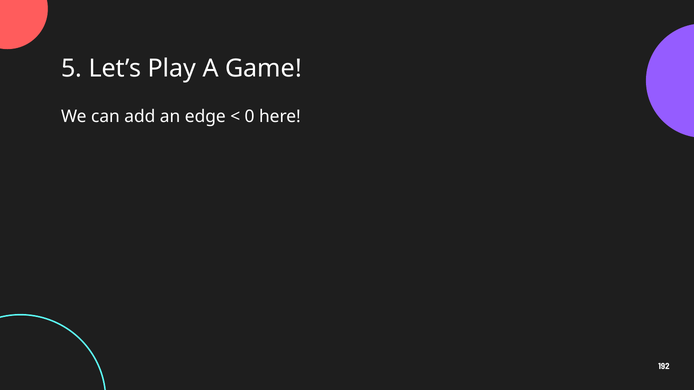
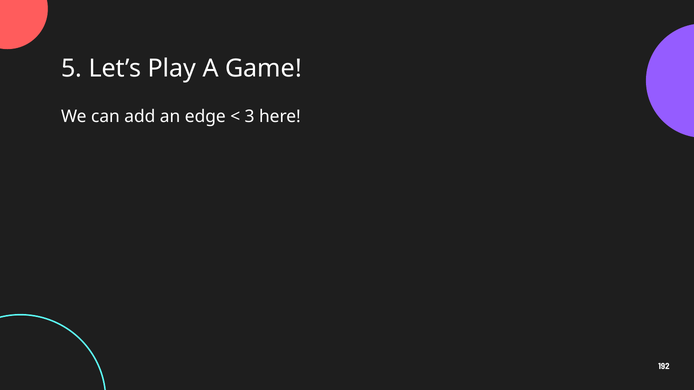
0: 0 -> 3 (250, 117)
